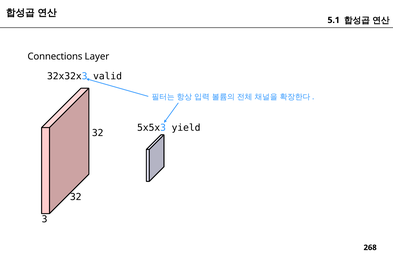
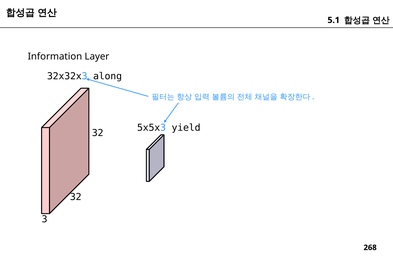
Connections: Connections -> Information (55, 56)
valid: valid -> along (108, 76)
